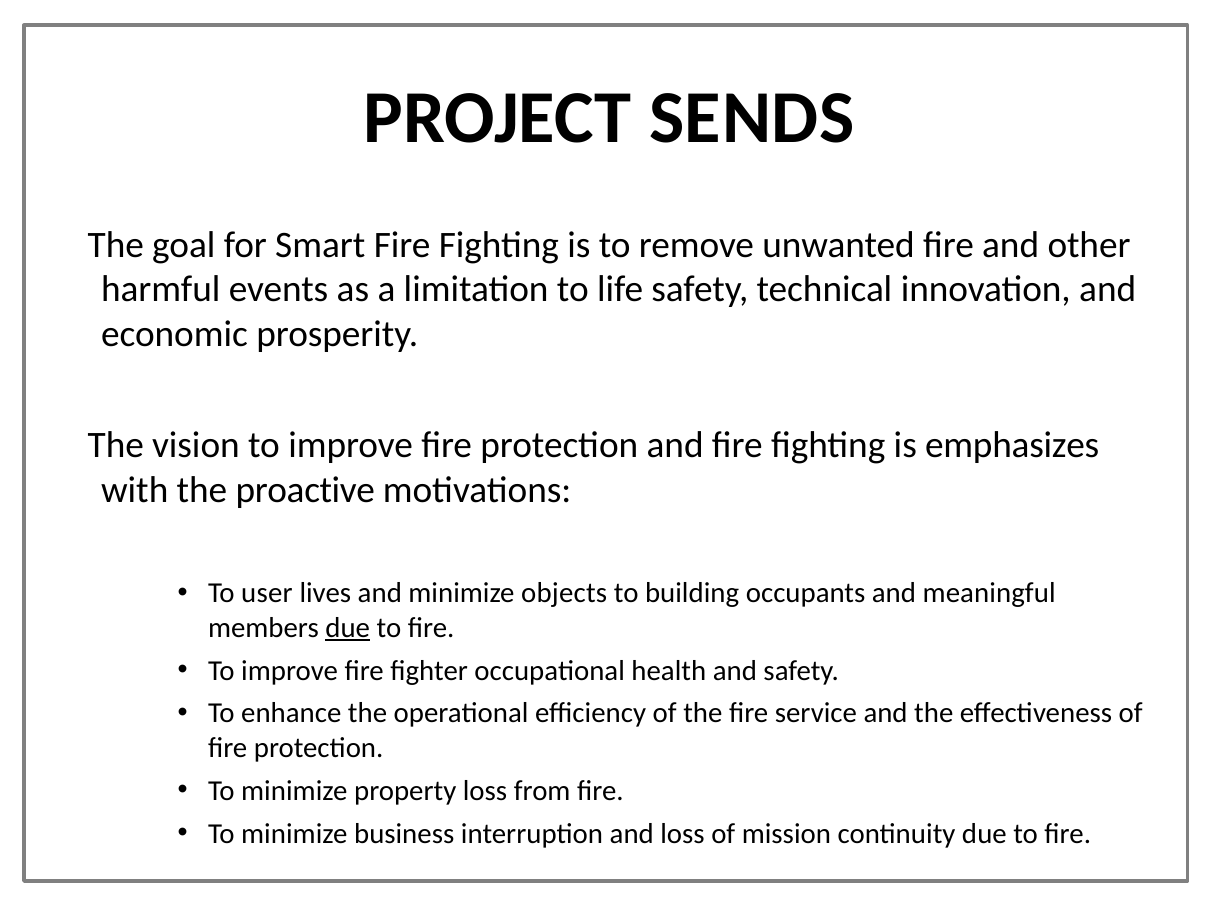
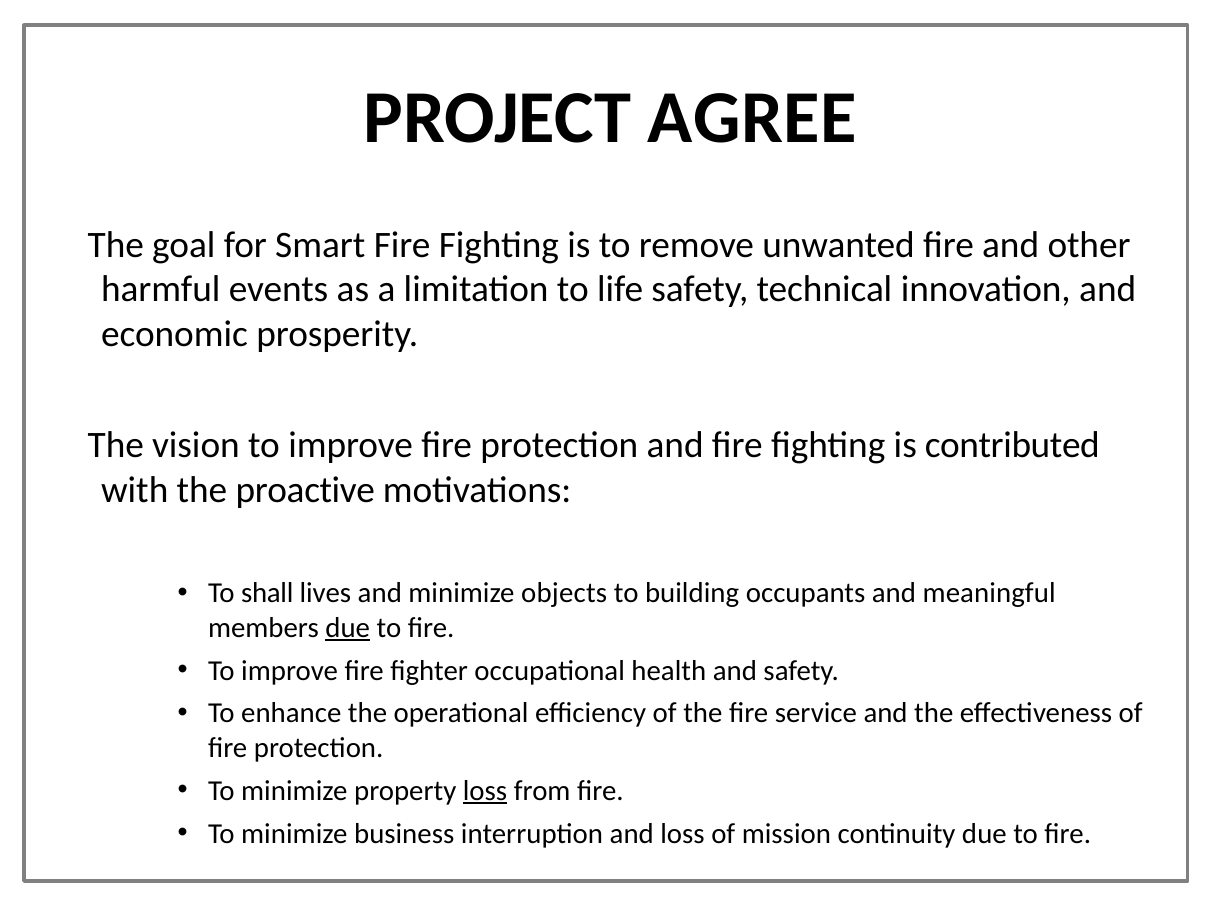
SENDS: SENDS -> AGREE (752, 118)
emphasizes: emphasizes -> contributed (1012, 446)
user: user -> shall (267, 593)
loss underline: none -> present (485, 791)
